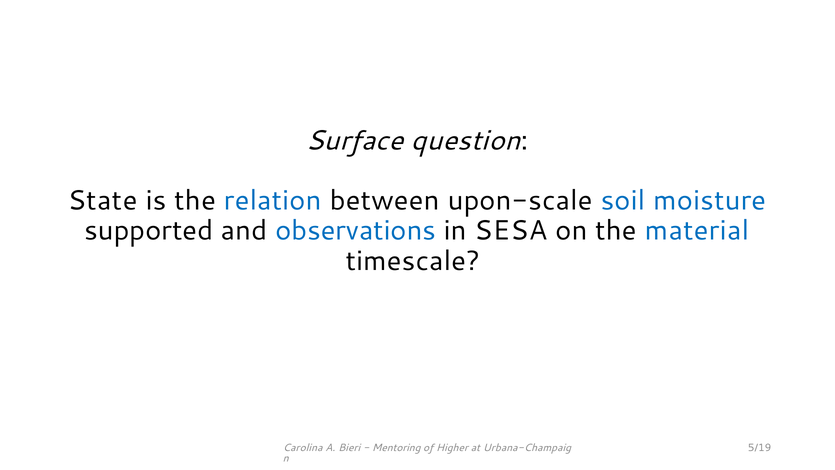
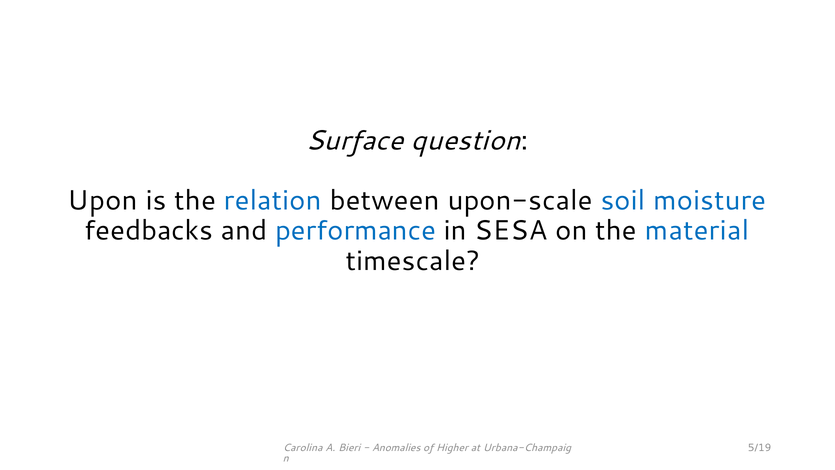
State: State -> Upon (103, 201)
supported: supported -> feedbacks (149, 231)
observations: observations -> performance (356, 231)
Mentoring: Mentoring -> Anomalies (396, 447)
